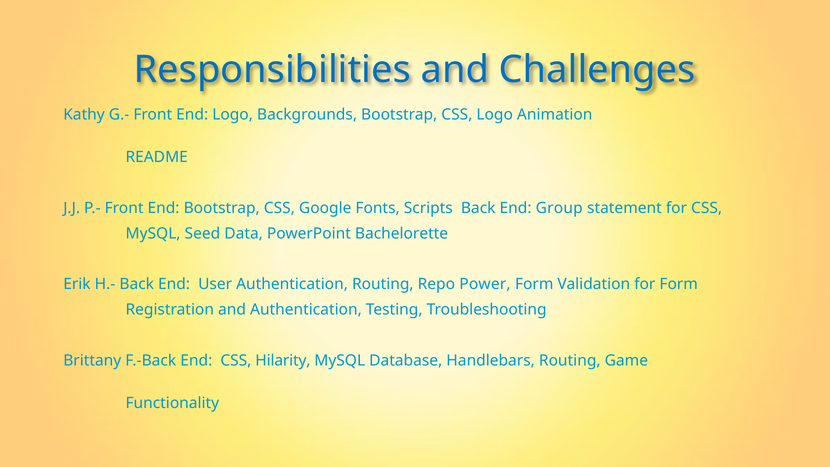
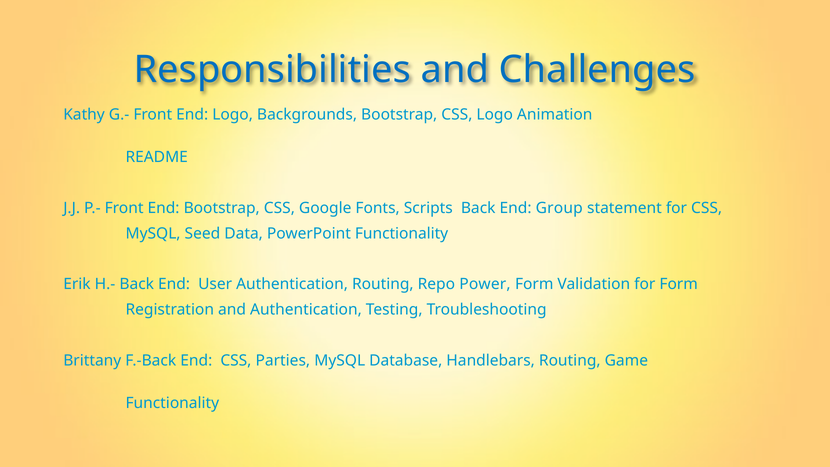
PowerPoint Bachelorette: Bachelorette -> Functionality (402, 233)
Hilarity: Hilarity -> Parties (283, 361)
